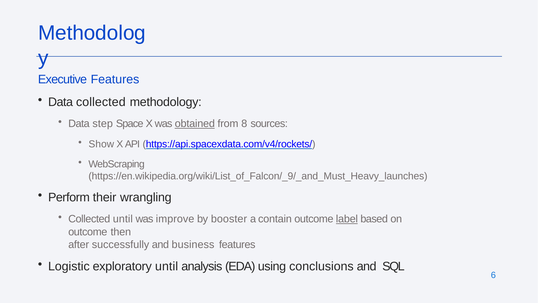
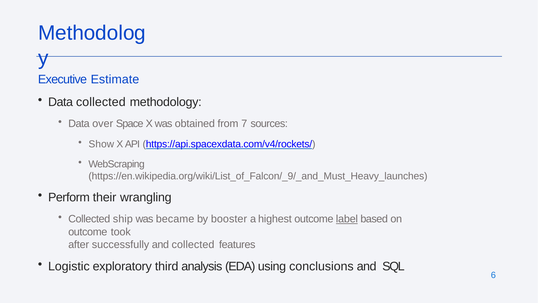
Executive Features: Features -> Estimate (115, 79)
step: step -> over (103, 124)
obtained underline: present -> none (195, 124)
8: 8 -> 7 (244, 124)
Collected until: until -> ship (123, 219)
improve: improve -> became (175, 219)
contain: contain -> highest (275, 219)
then: then -> took (121, 232)
and business: business -> collected (193, 244)
exploratory until: until -> third (167, 266)
